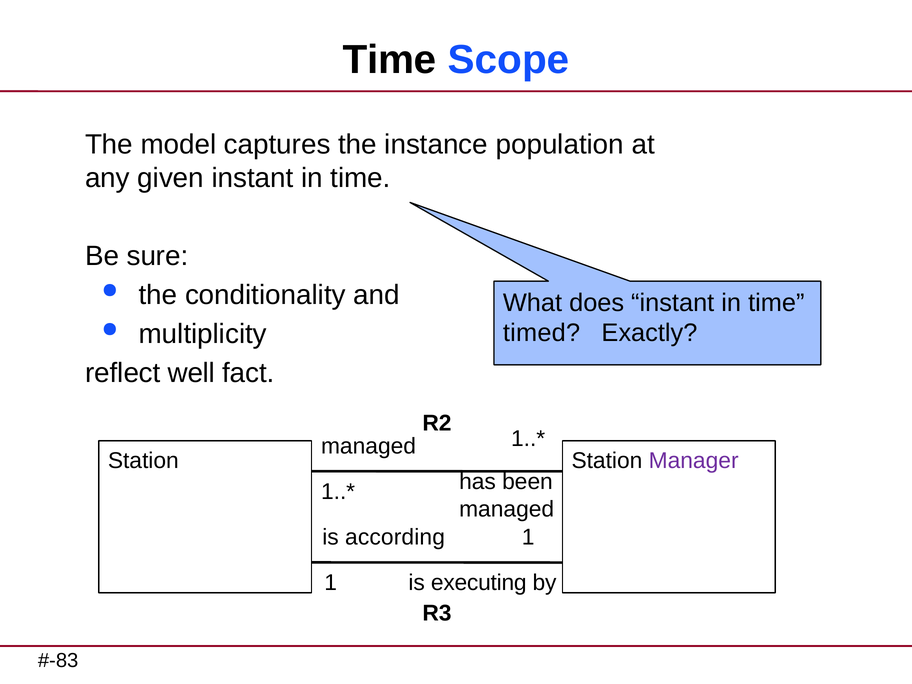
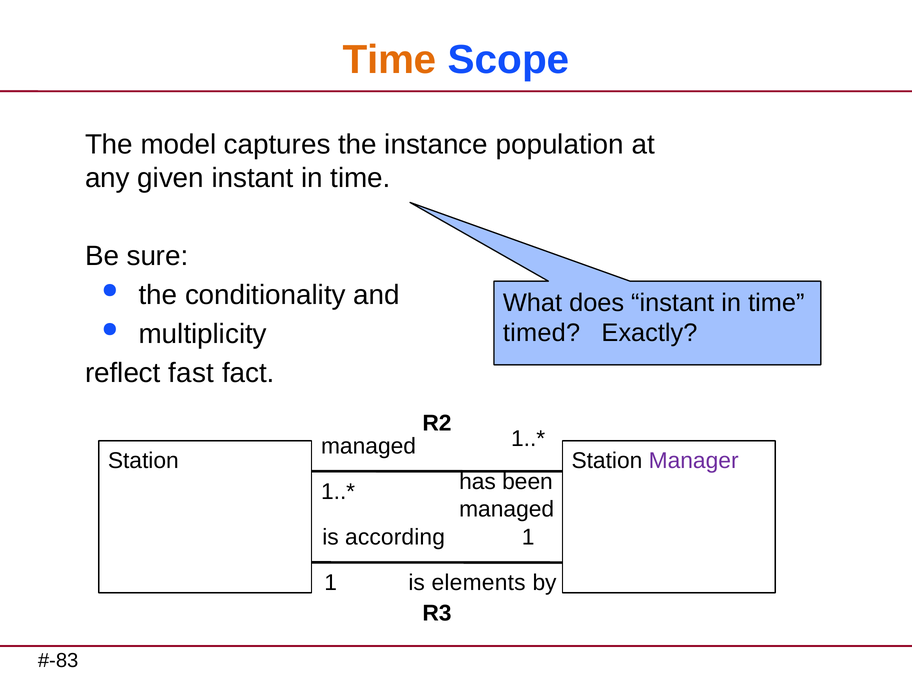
Time colour: black -> orange (389, 60)
well: well -> fast (191, 373)
executing: executing -> elements (479, 583)
